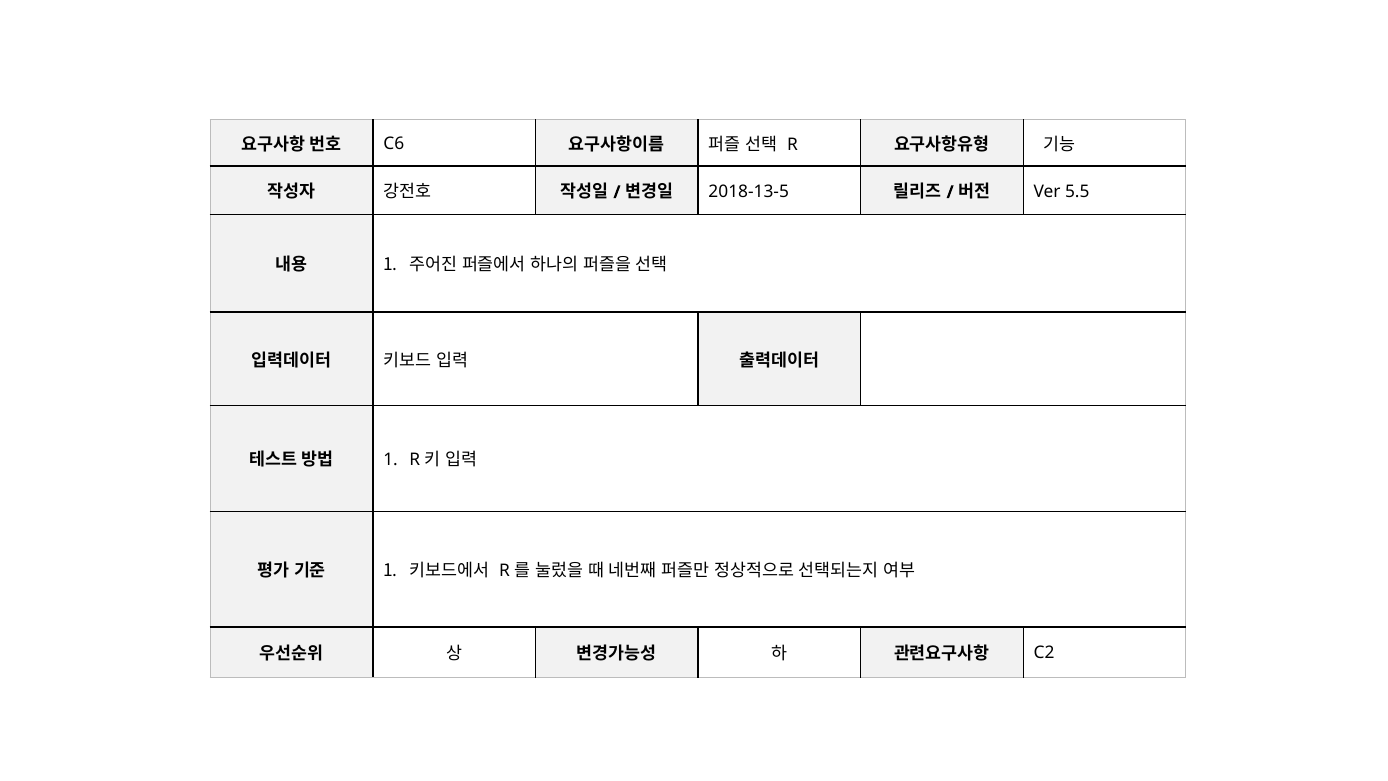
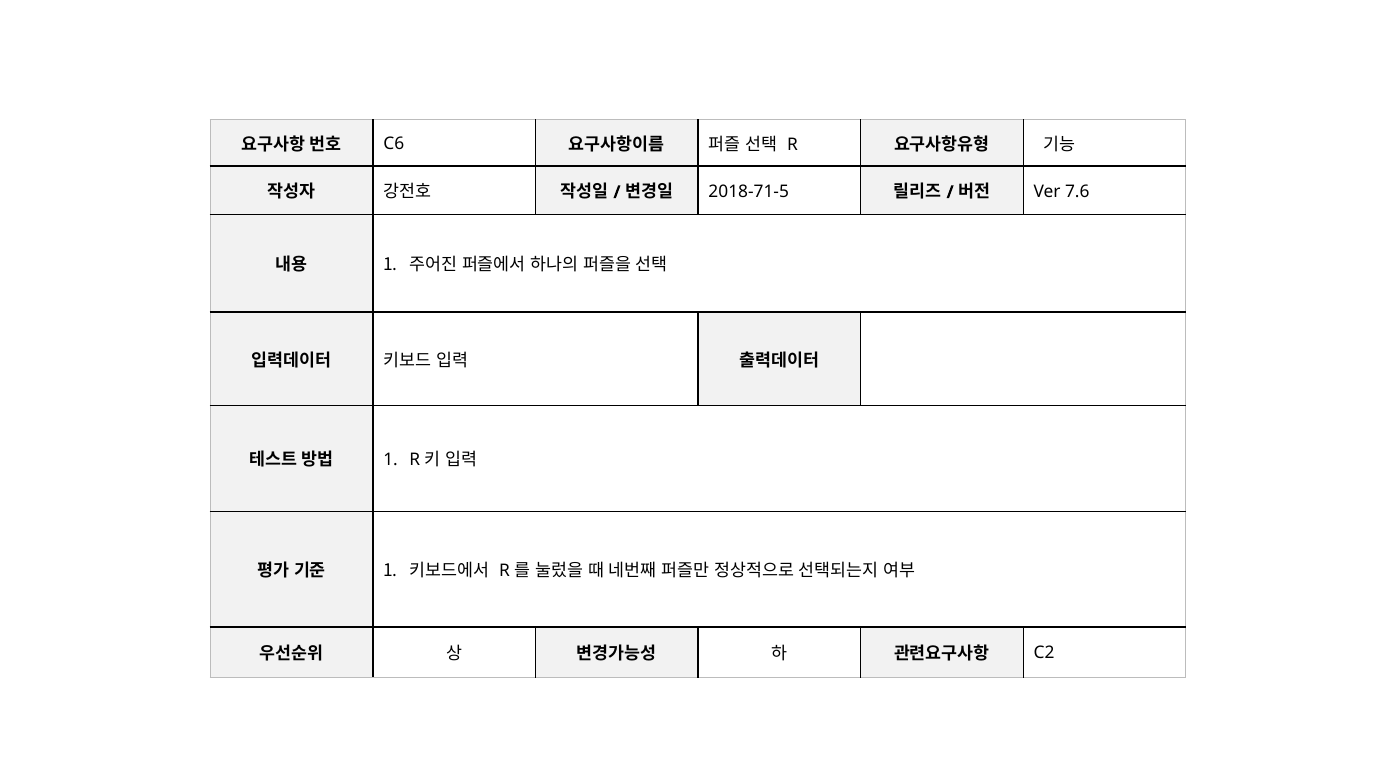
2018-13-5: 2018-13-5 -> 2018-71-5 (749, 191)
5.5: 5.5 -> 7.6 (1077, 191)
